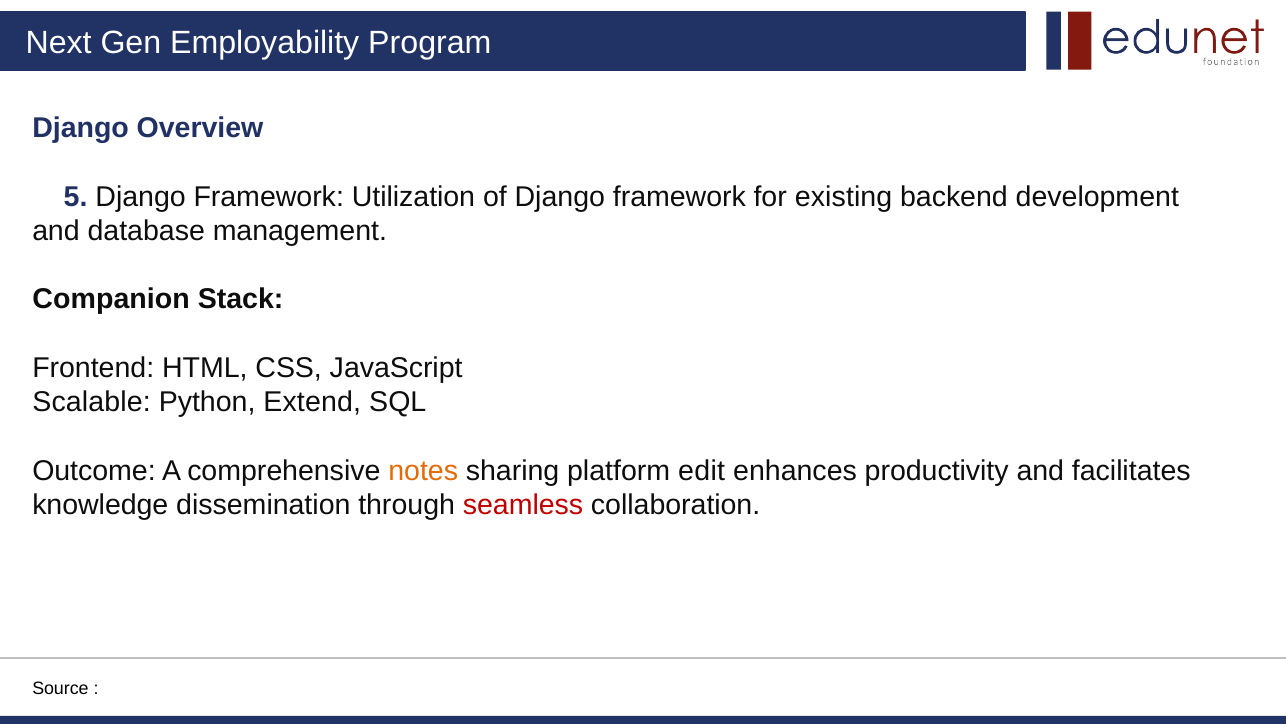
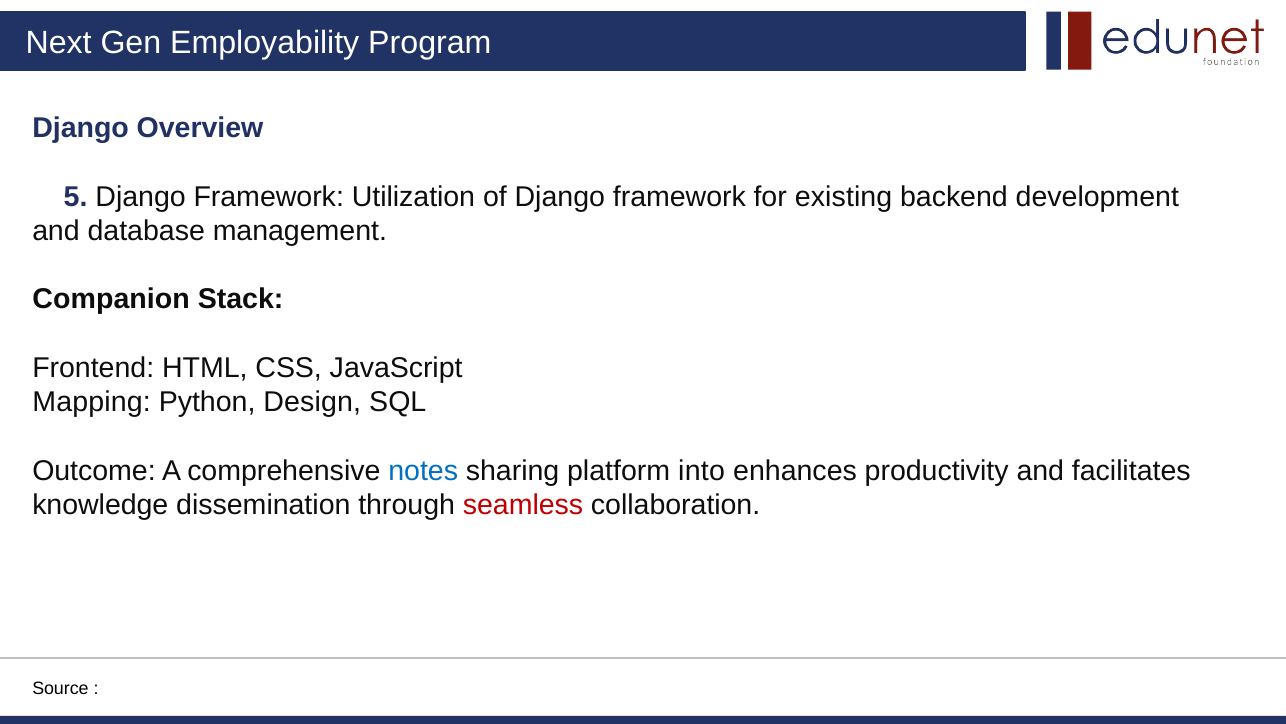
Scalable: Scalable -> Mapping (92, 402)
Extend: Extend -> Design (312, 402)
notes colour: orange -> blue (423, 471)
edit: edit -> into (702, 471)
